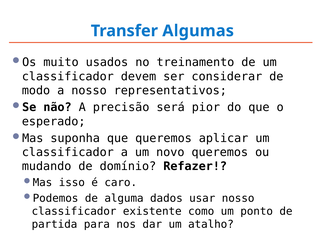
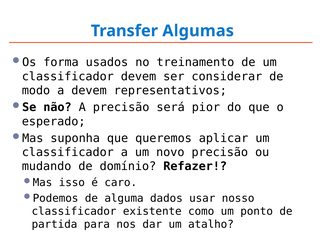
muito: muito -> forma (61, 62)
a nosso: nosso -> devem (89, 90)
novo queremos: queremos -> precisão (220, 152)
